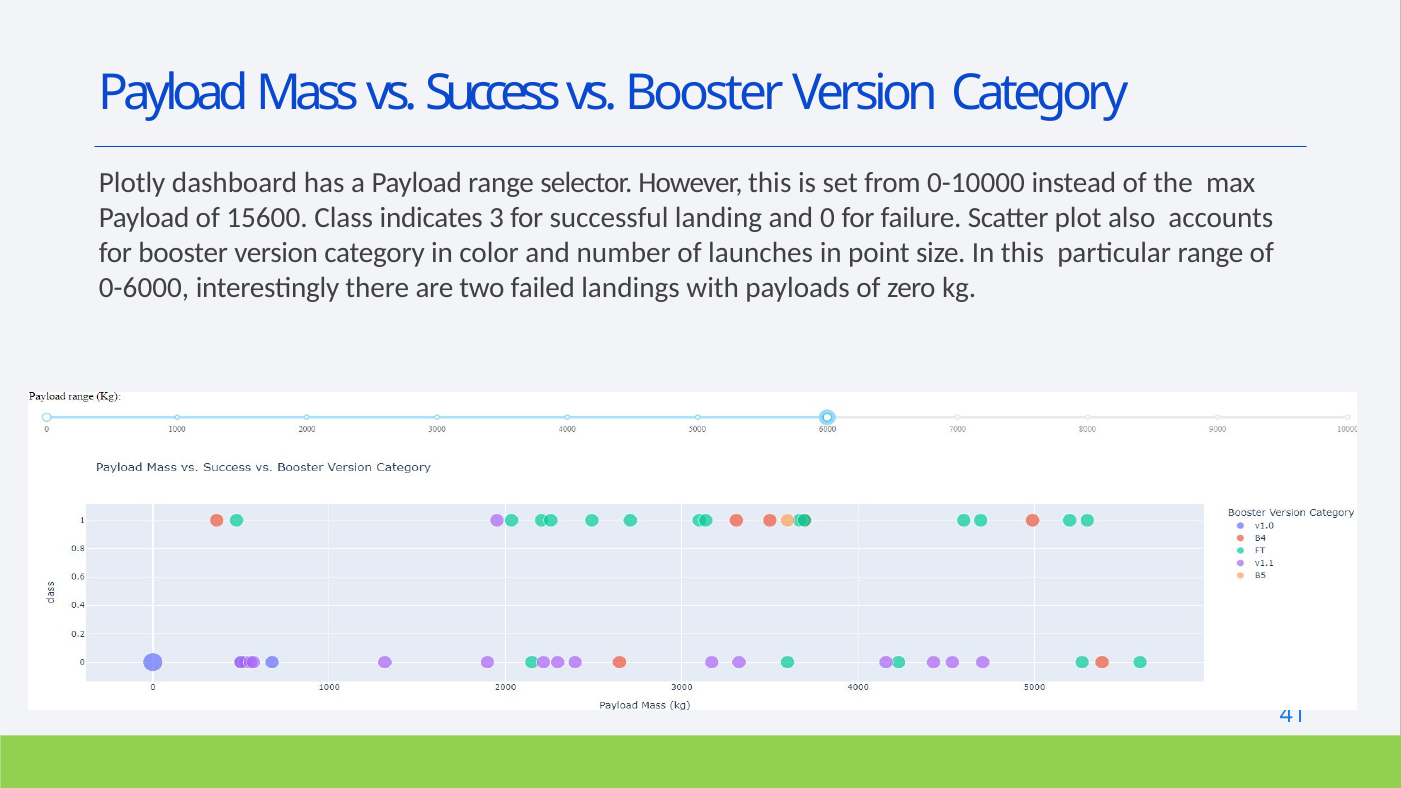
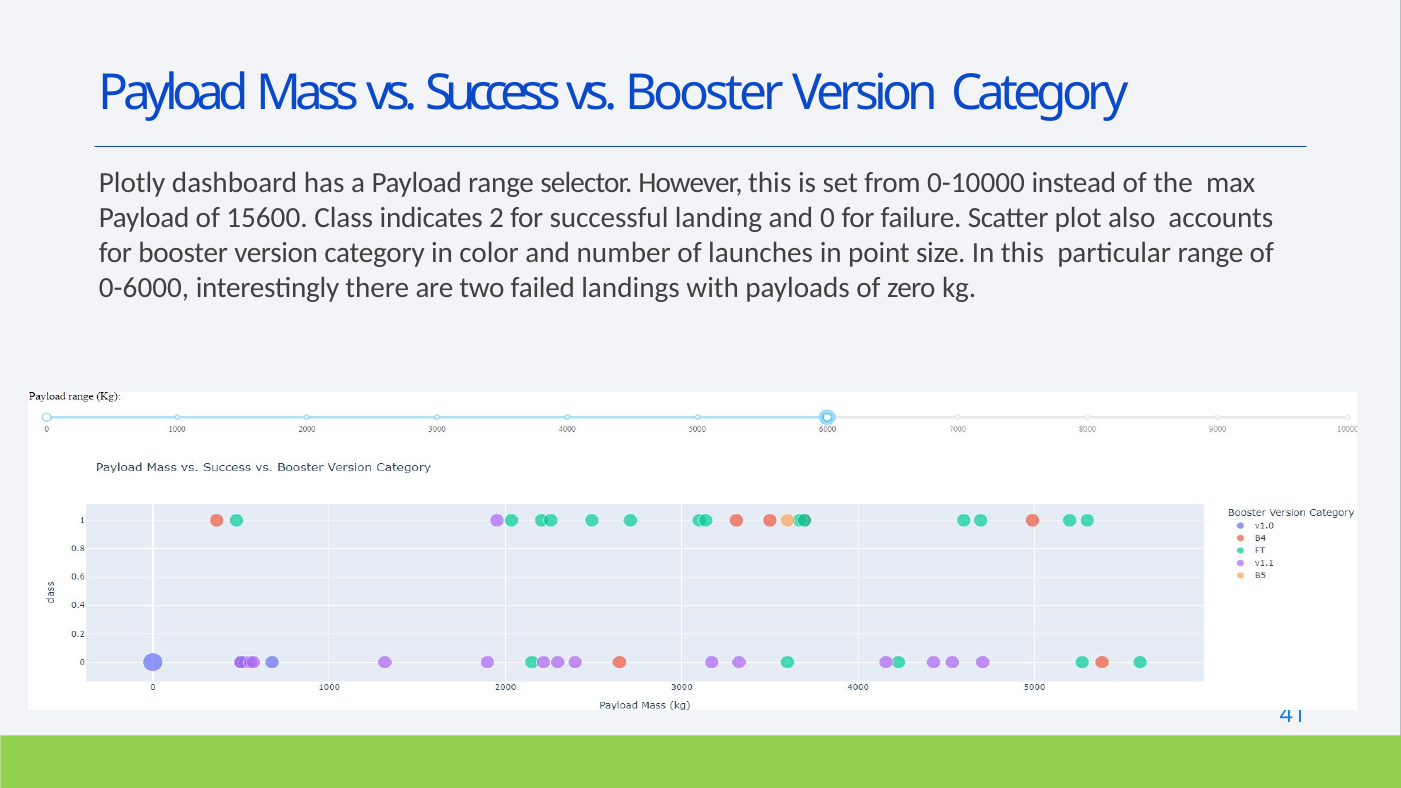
3: 3 -> 2 (497, 218)
